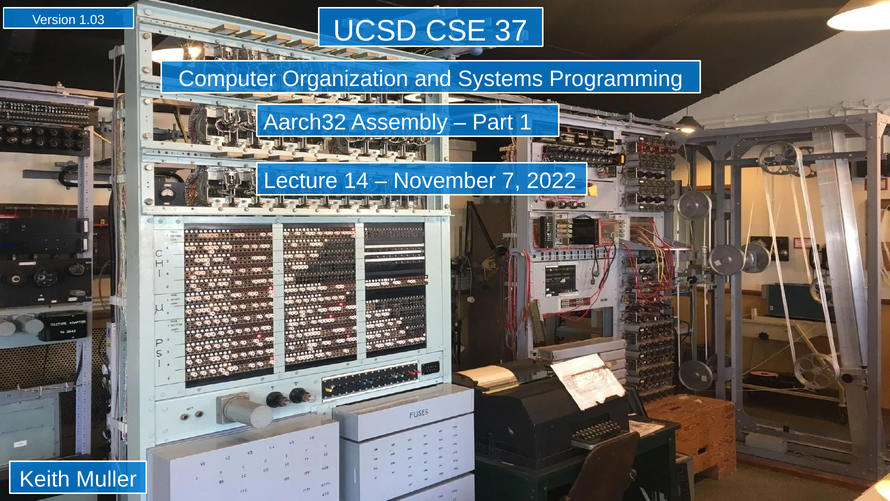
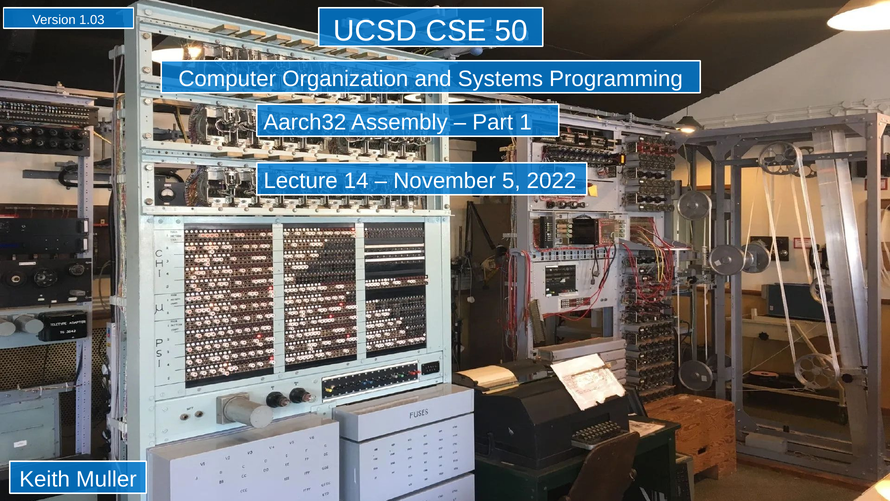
37: 37 -> 50 (511, 31)
7: 7 -> 5 (511, 181)
